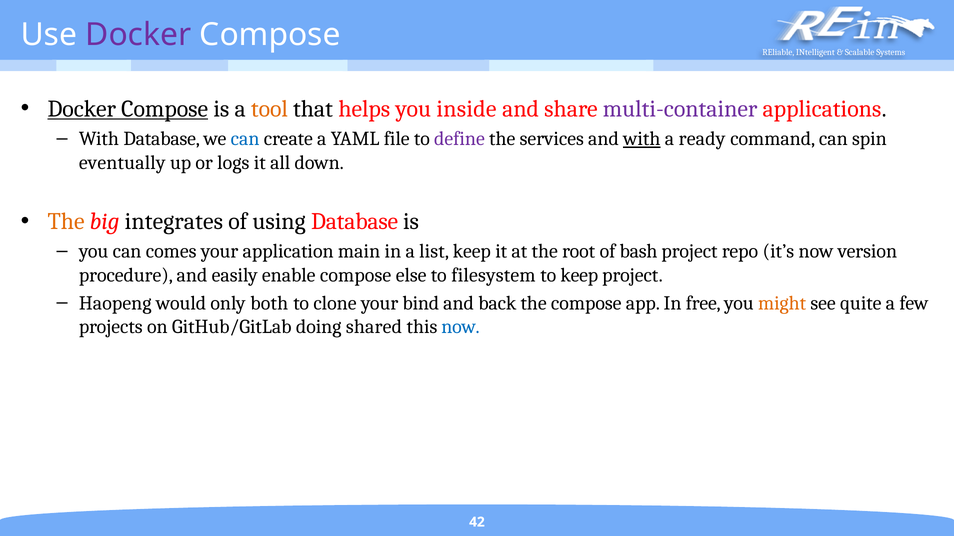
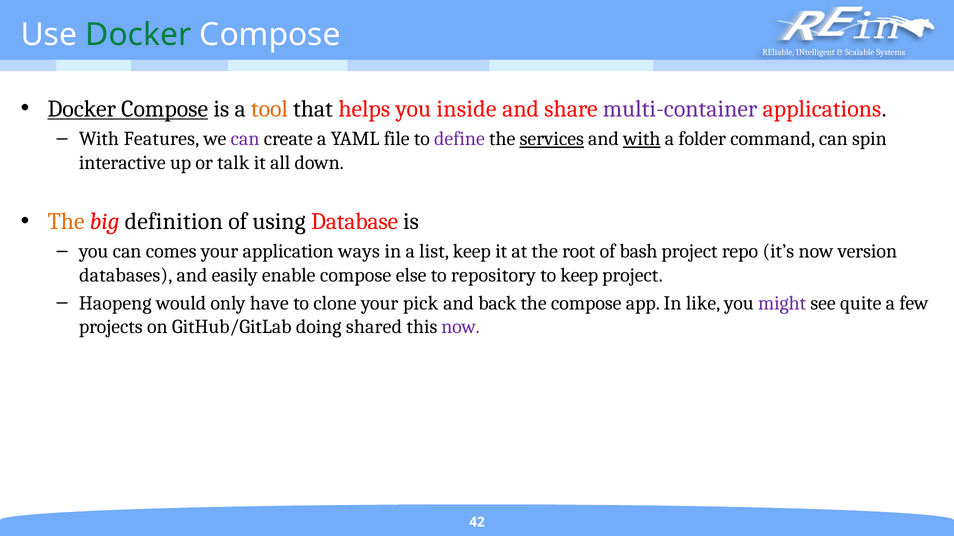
Docker colour: purple -> green (138, 35)
With Database: Database -> Features (161, 139)
can colour: blue -> purple (245, 139)
services underline: none -> present (552, 139)
ready: ready -> folder (702, 139)
eventually: eventually -> interactive (122, 163)
logs: logs -> talk (233, 163)
integrates: integrates -> definition (174, 222)
main: main -> ways (359, 252)
procedure: procedure -> databases (126, 276)
filesystem: filesystem -> repository (493, 276)
both: both -> have (269, 303)
bind: bind -> pick (421, 303)
free: free -> like (703, 303)
might colour: orange -> purple (782, 303)
now colour: blue -> purple (460, 327)
